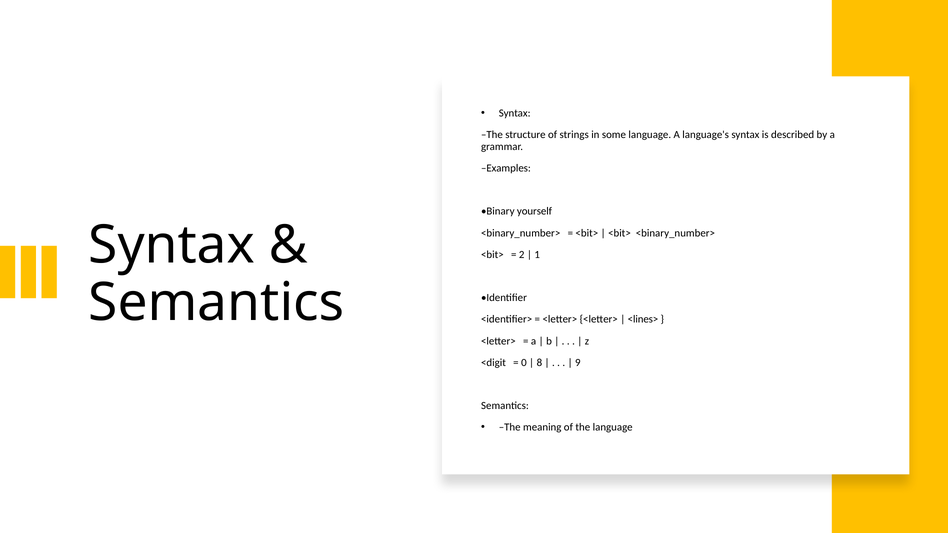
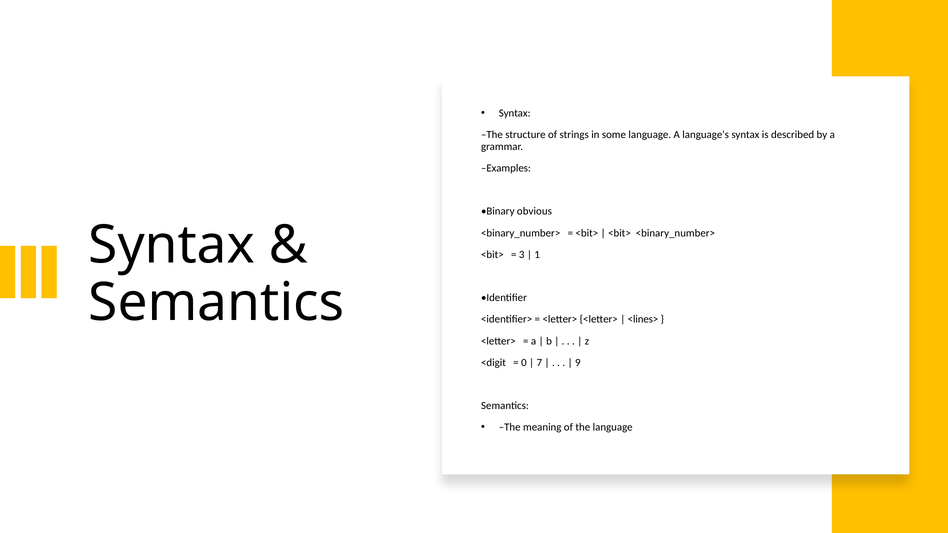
yourself: yourself -> obvious (534, 211)
2: 2 -> 3 (522, 255)
8: 8 -> 7 (539, 363)
